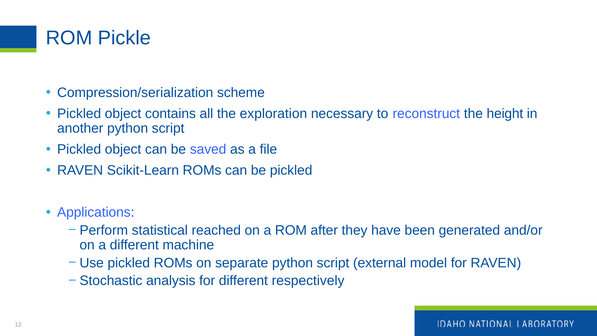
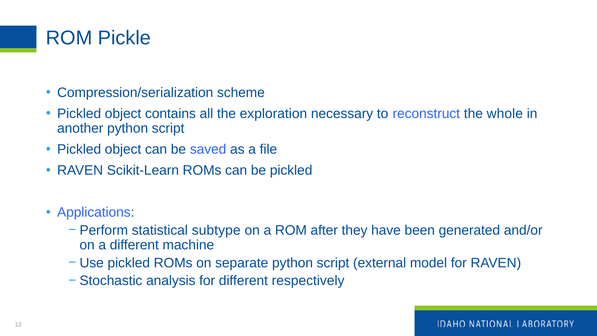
height: height -> whole (505, 113)
reached: reached -> subtype (216, 230)
